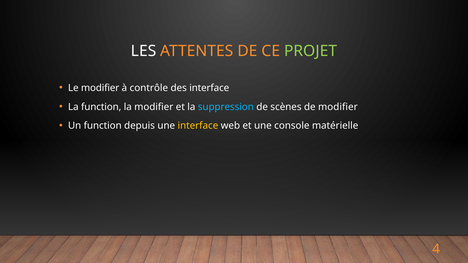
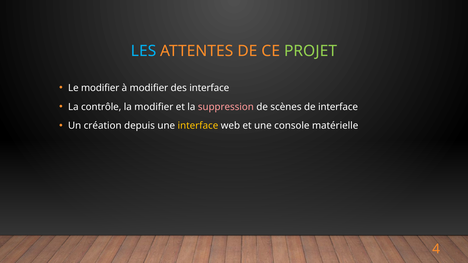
LES colour: white -> light blue (144, 51)
à contrôle: contrôle -> modifier (149, 88)
La function: function -> contrôle (101, 107)
suppression colour: light blue -> pink (226, 107)
de modifier: modifier -> interface (338, 107)
Un function: function -> création (103, 126)
